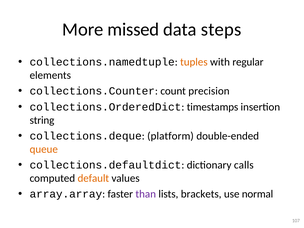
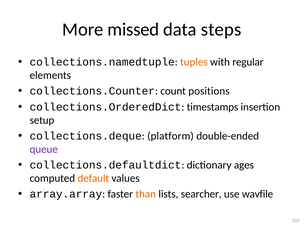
precision: precision -> positions (209, 91)
string: string -> setup (42, 120)
queue colour: orange -> purple (44, 149)
calls: calls -> ages (244, 165)
than colour: purple -> orange (146, 194)
brackets: brackets -> searcher (201, 194)
normal: normal -> wavfile (258, 194)
